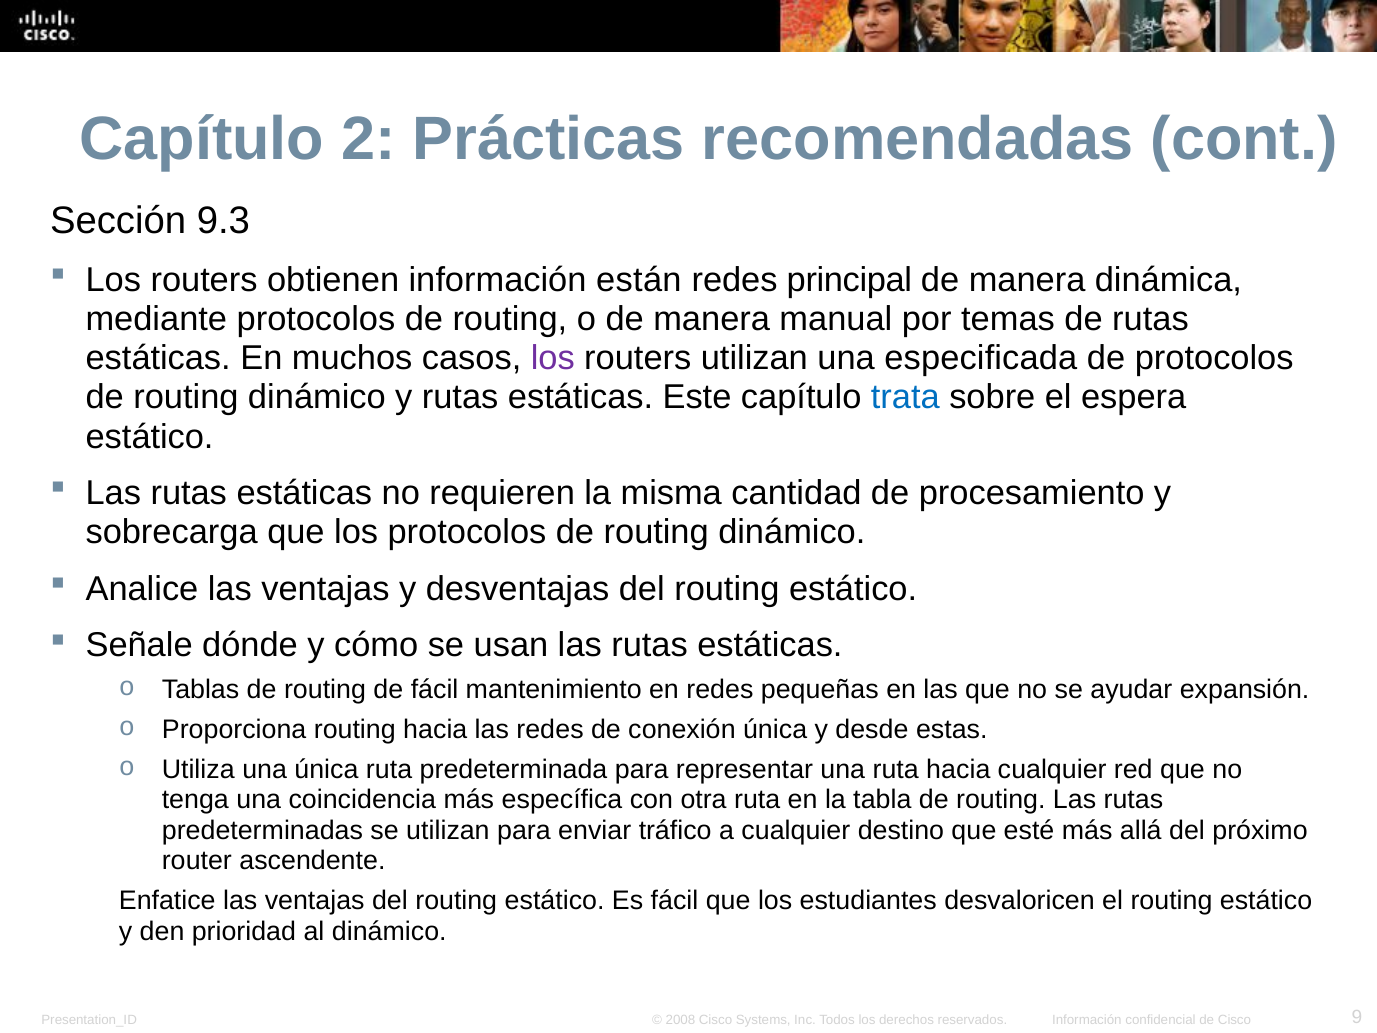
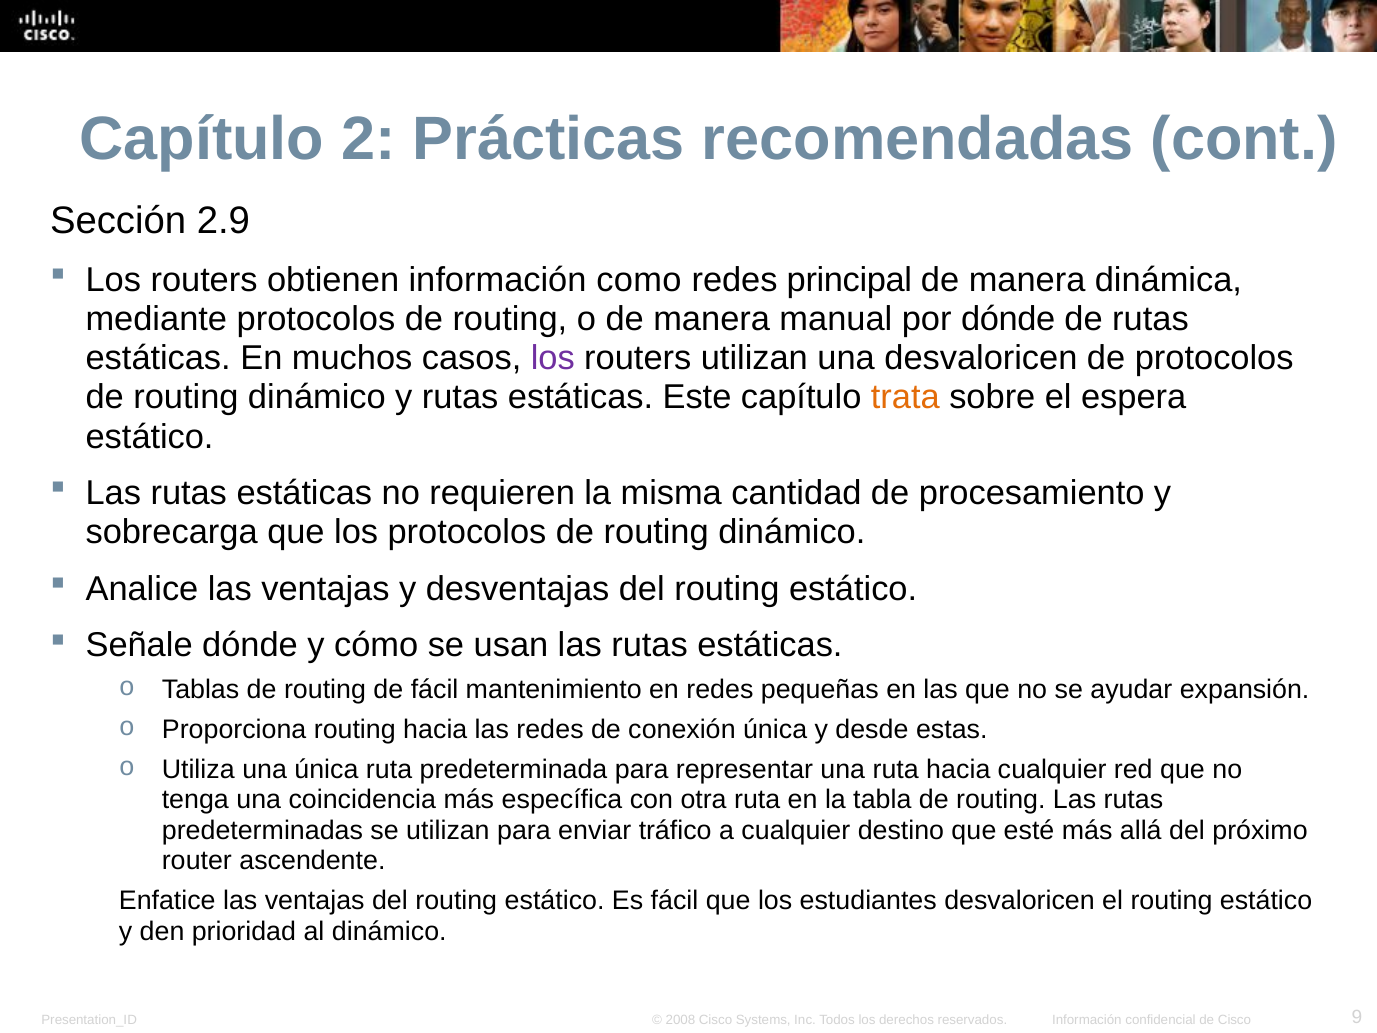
9.3: 9.3 -> 2.9 (223, 221)
están: están -> como (639, 280)
por temas: temas -> dónde (1008, 319)
una especificada: especificada -> desvaloricen (981, 358)
trata colour: blue -> orange (905, 397)
